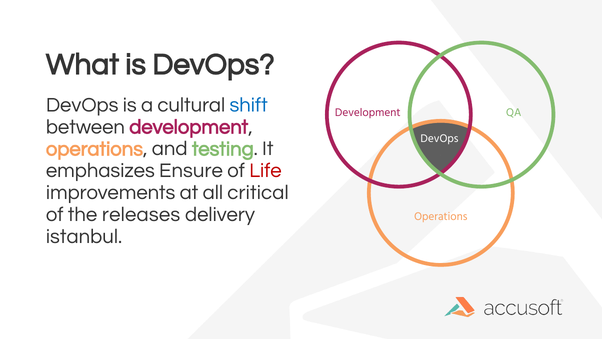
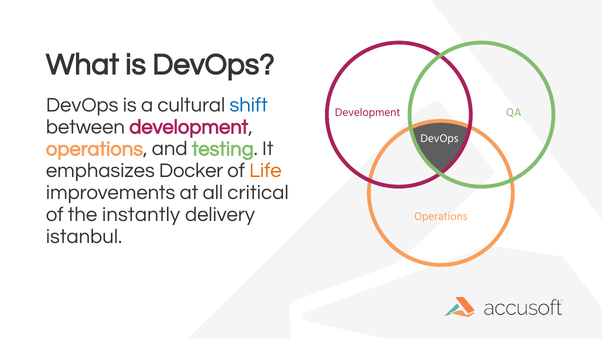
Ensure: Ensure -> Docker (191, 171)
Life colour: red -> orange (265, 171)
releases: releases -> instantly (141, 214)
